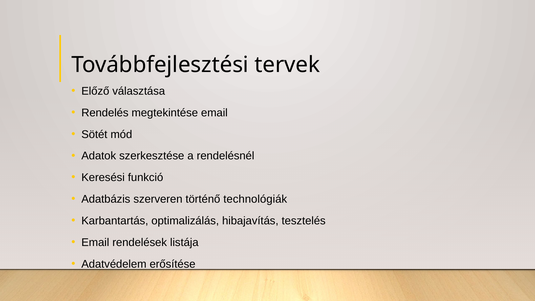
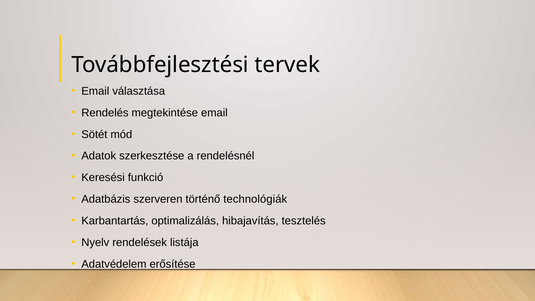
Előző: Előző -> Email (95, 91)
Email: Email -> Nyelv (95, 243)
